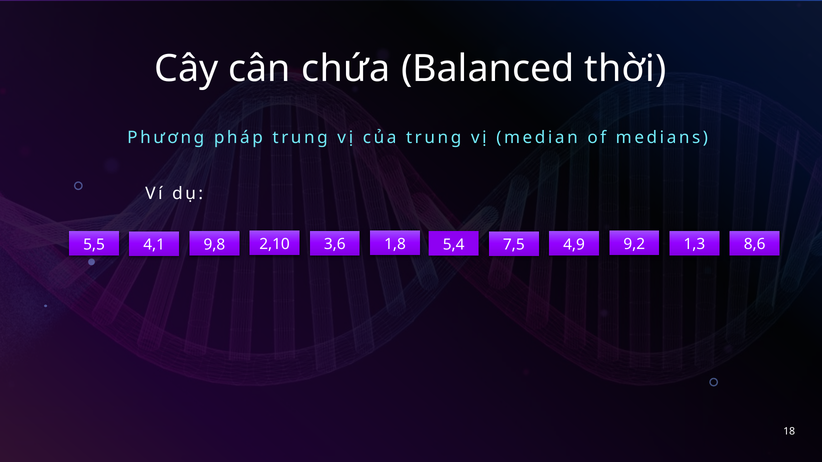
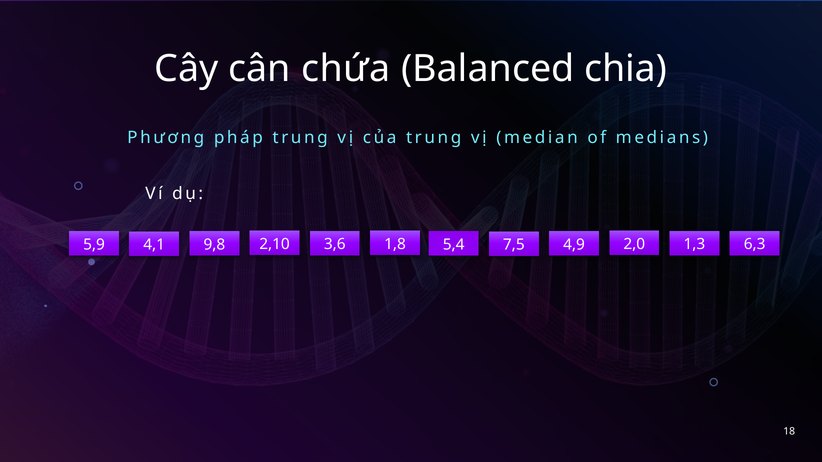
thời: thời -> chia (626, 69)
5,5: 5,5 -> 5,9 (94, 245)
9,2: 9,2 -> 2,0 (634, 244)
8,6: 8,6 -> 6,3 (755, 244)
